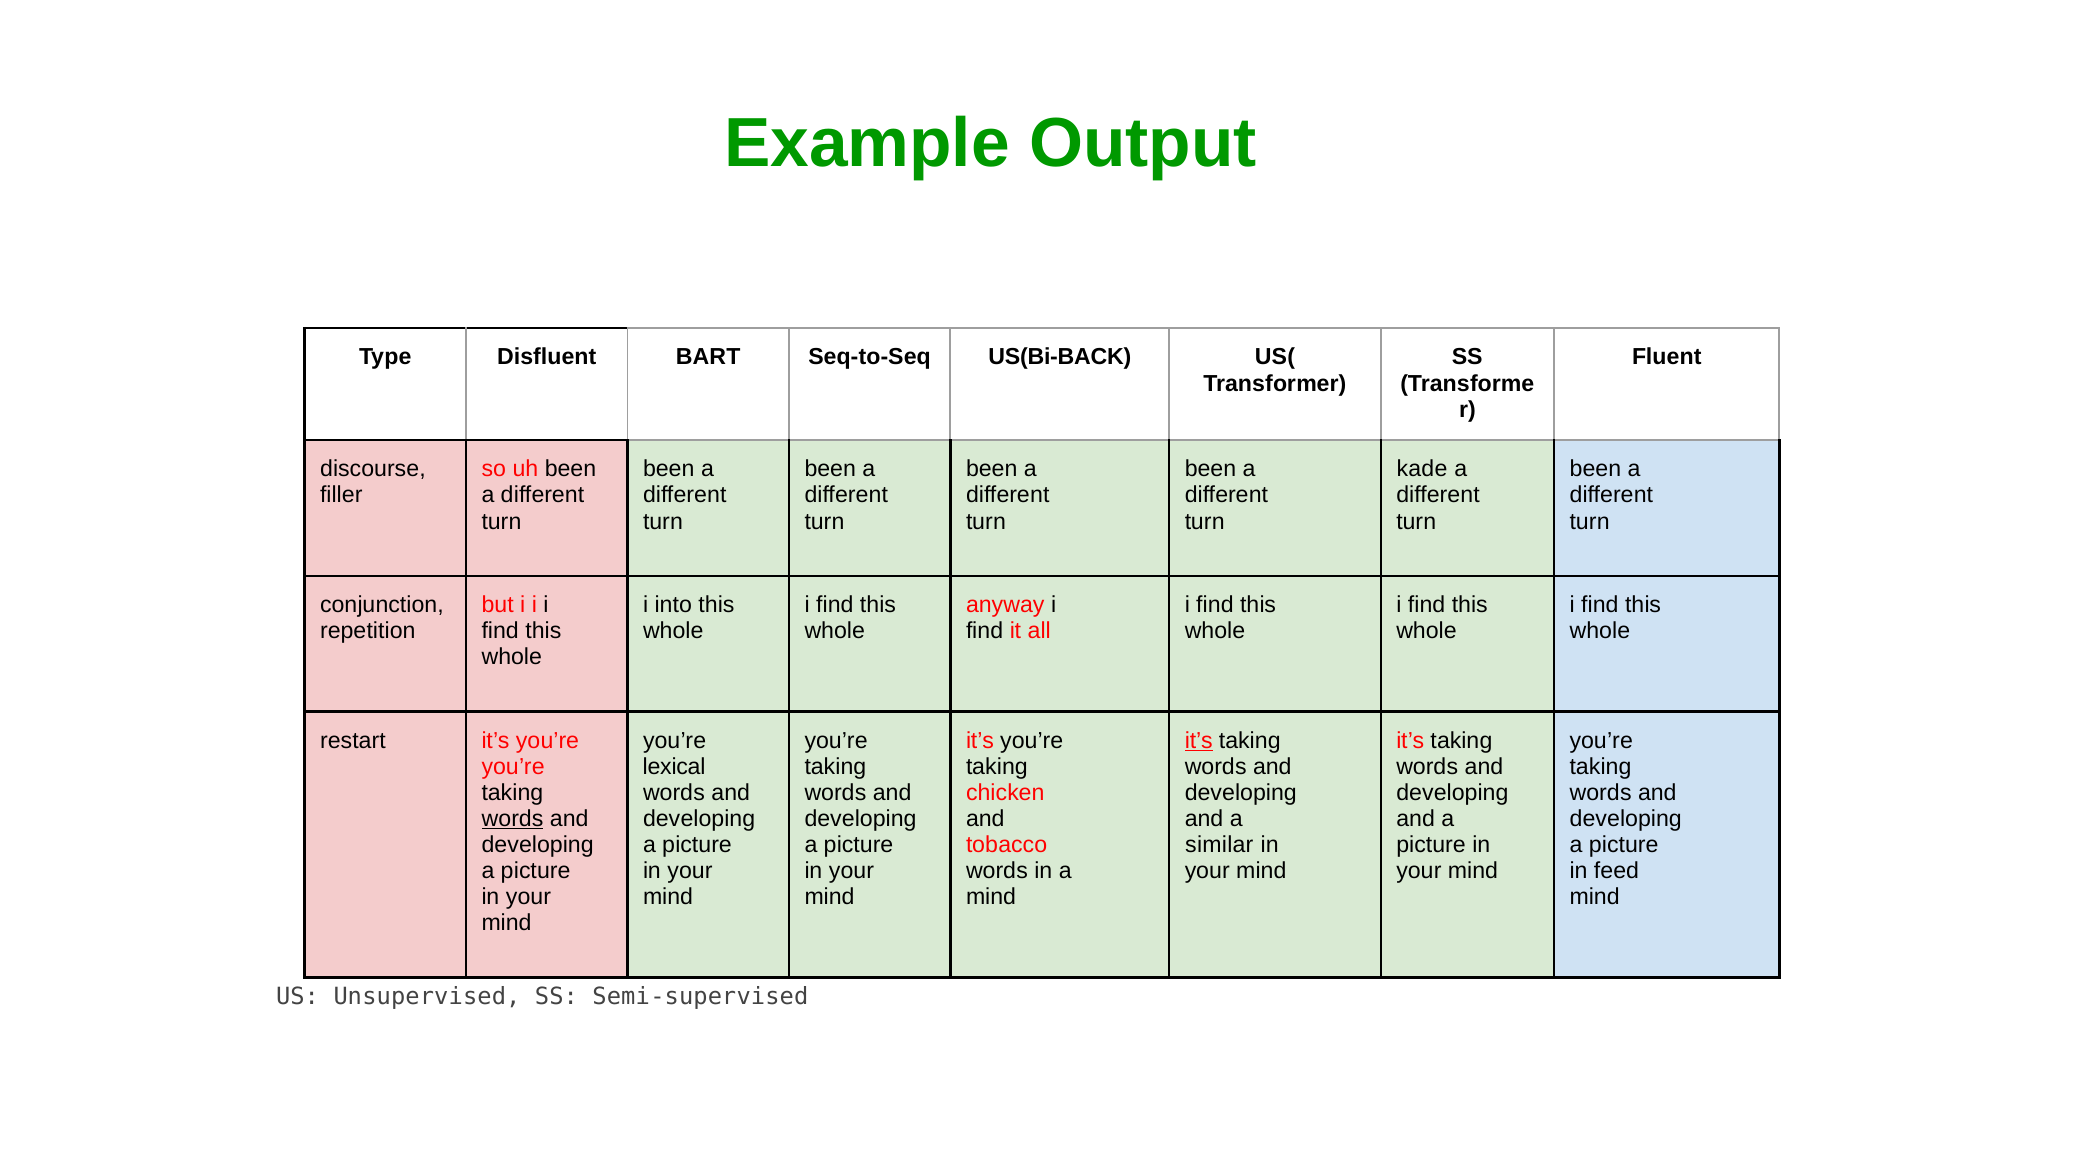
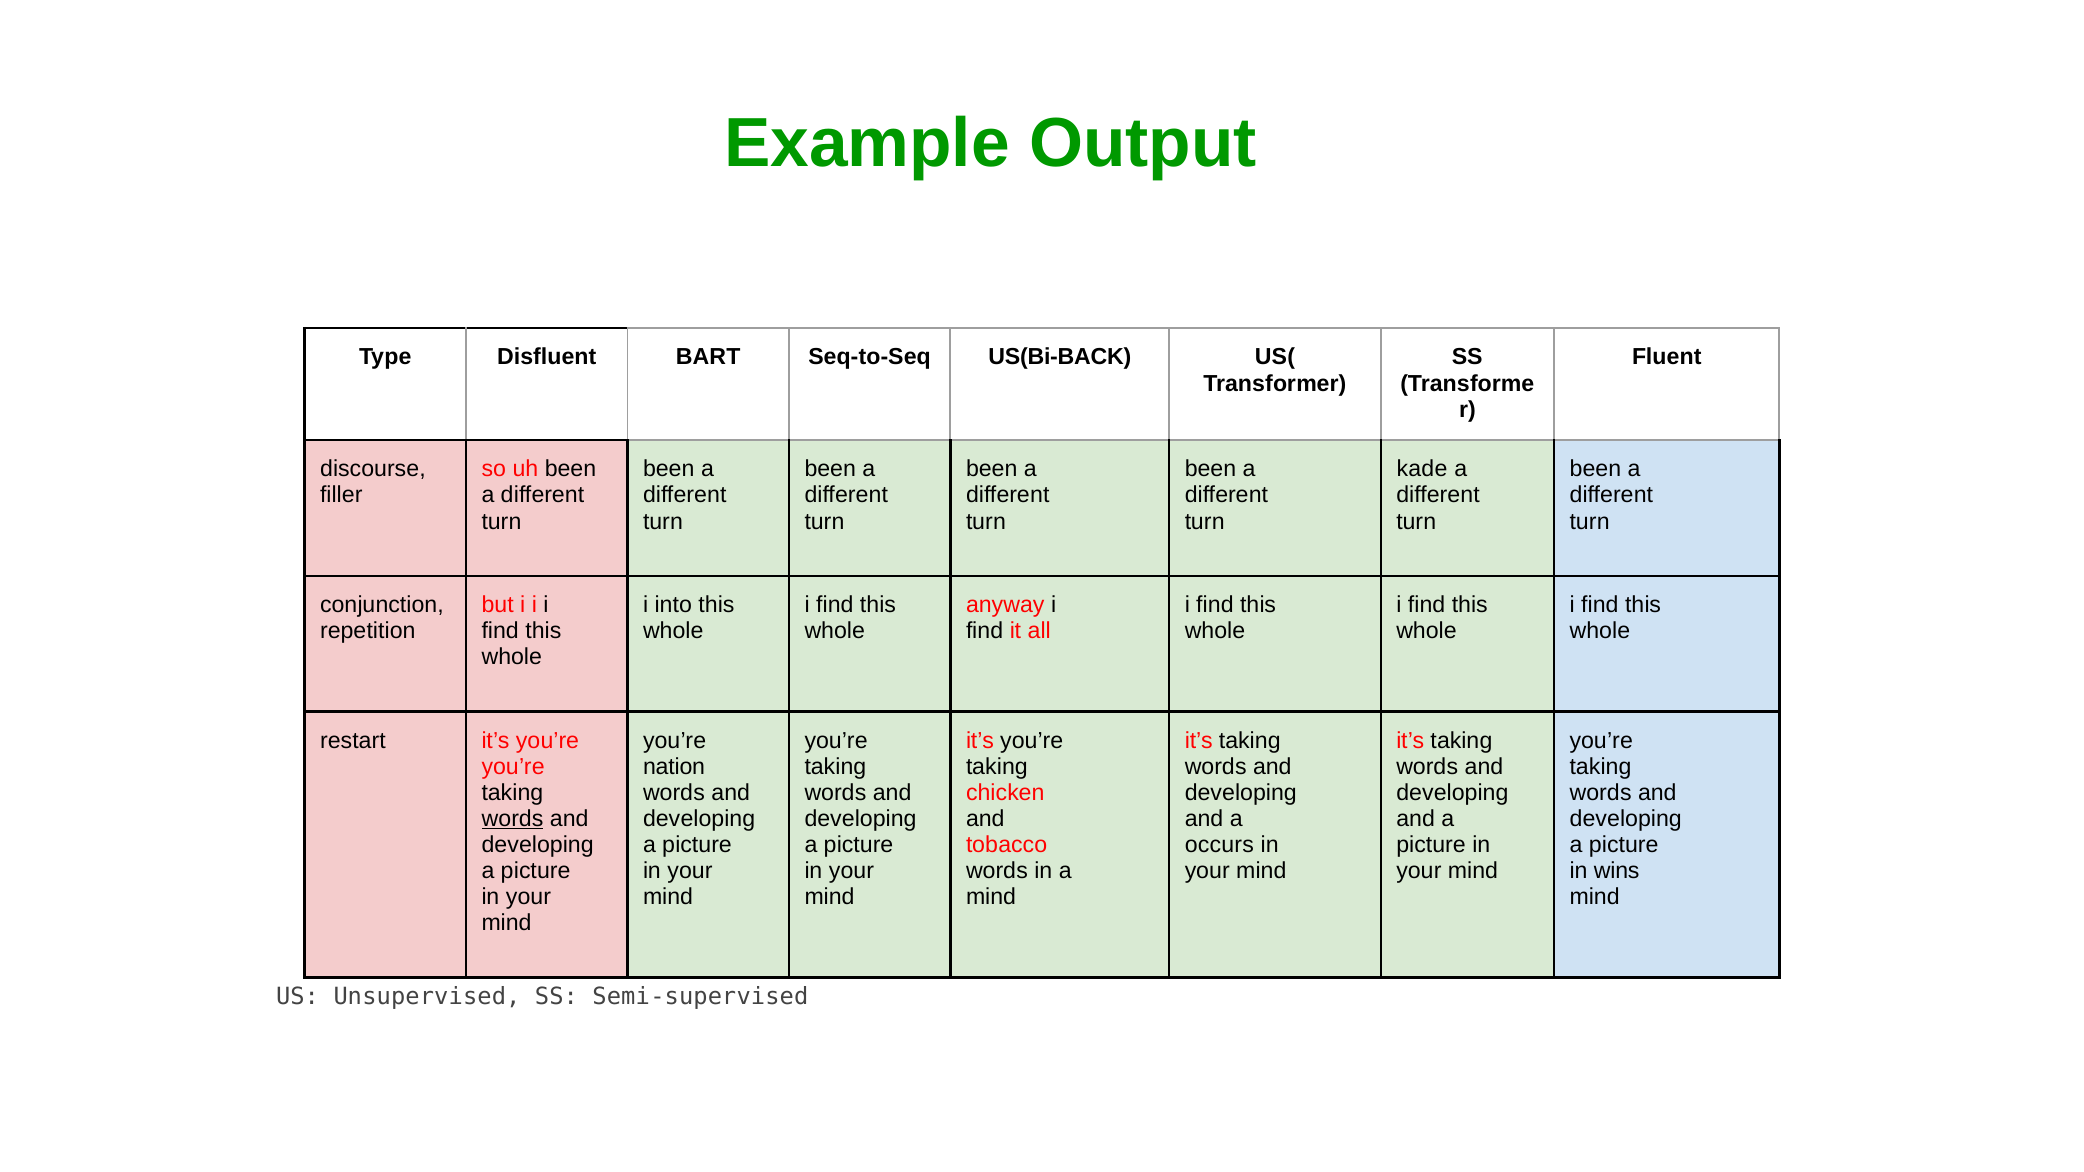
it’s underline: present -> none (1199, 741)
lexical: lexical -> nation (674, 767)
similar: similar -> occurs (1219, 845)
feed: feed -> wins (1617, 871)
